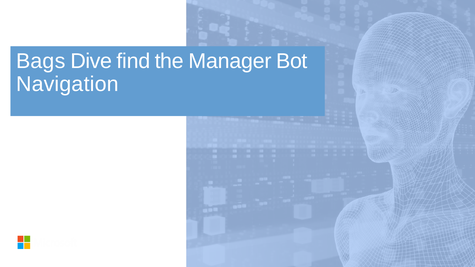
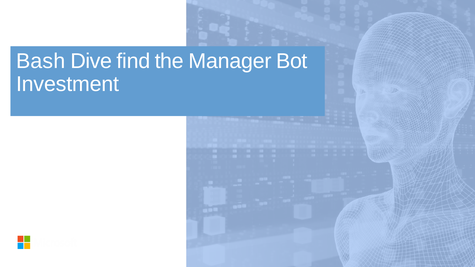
Bags: Bags -> Bash (41, 61)
Navigation: Navigation -> Investment (68, 84)
